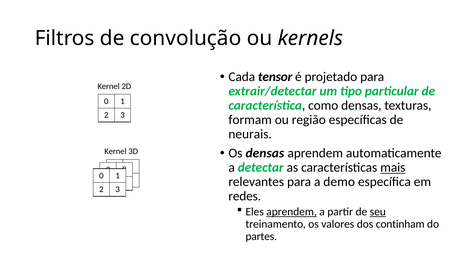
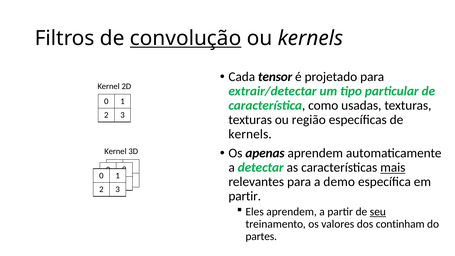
convolução underline: none -> present (186, 38)
como densas: densas -> usadas (361, 106)
formam: formam -> texturas (250, 120)
neurais: neurais -> kernels (250, 134)
Os densas: densas -> apenas (265, 153)
redes: redes -> partir (245, 196)
aprendem underline: present -> none (292, 212)
